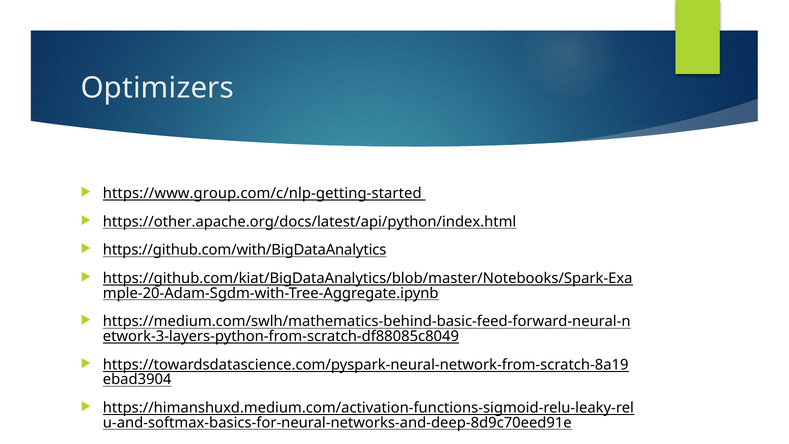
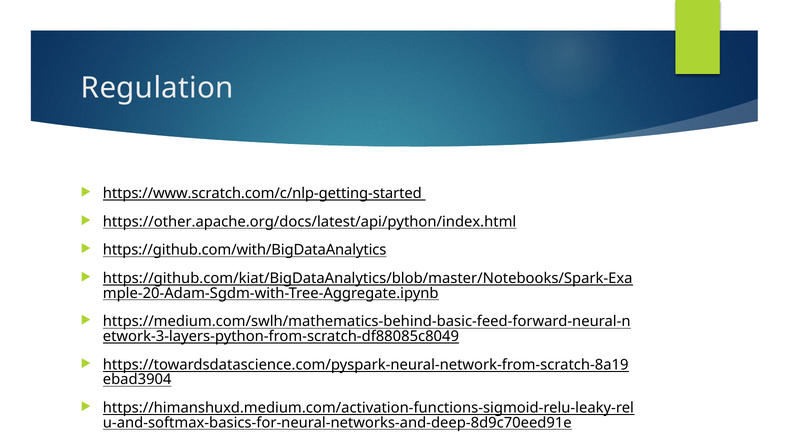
Optimizers: Optimizers -> Regulation (157, 88)
https://www.group.com/c/nlp-getting-started: https://www.group.com/c/nlp-getting-started -> https://www.scratch.com/c/nlp-getting-started (262, 193)
